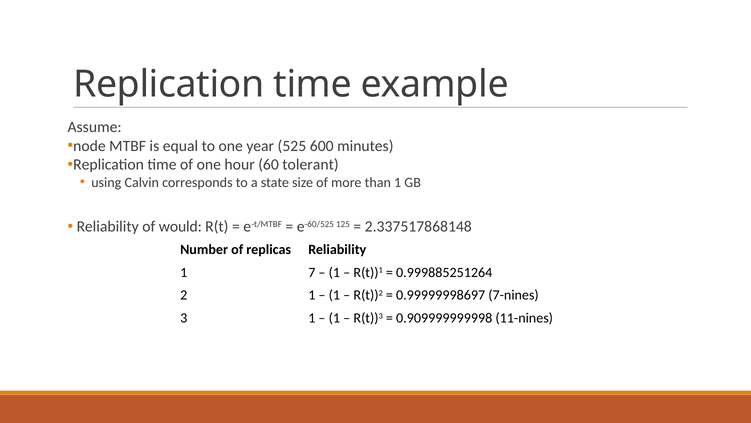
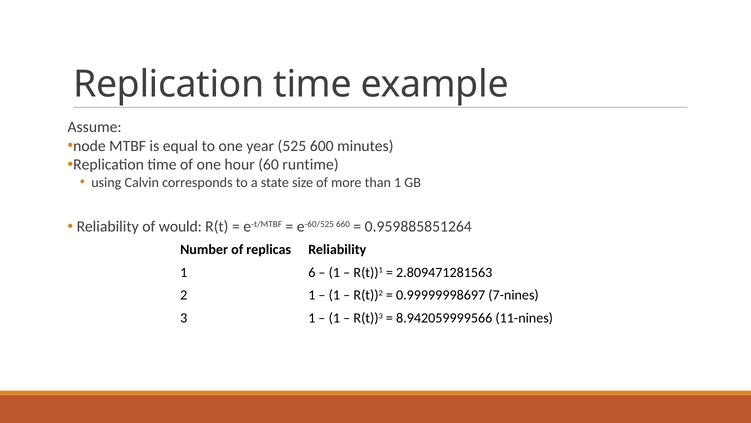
tolerant: tolerant -> runtime (310, 165)
125: 125 -> 660 (343, 224)
2.337517868148: 2.337517868148 -> 0.959885851264 (418, 226)
7: 7 -> 6 (312, 272)
0.999885251264: 0.999885251264 -> 2.809471281563 (444, 272)
0.909999999998: 0.909999999998 -> 8.942059999566 (444, 318)
